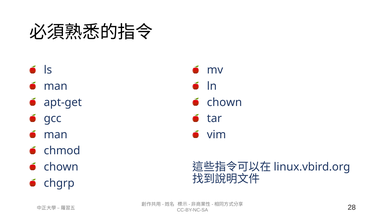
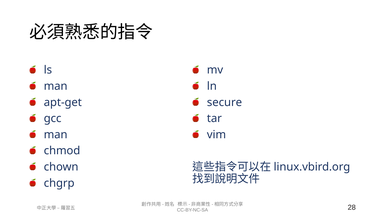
chown: chown -> secure (224, 102)
